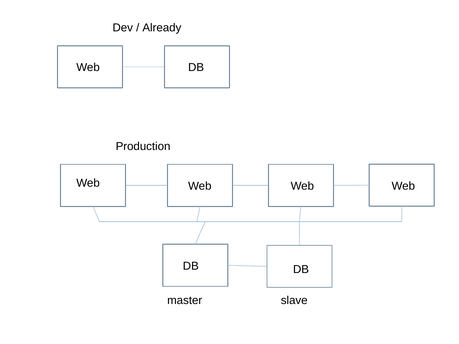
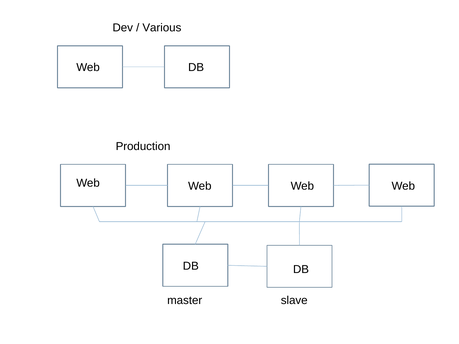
Already: Already -> Various (162, 28)
